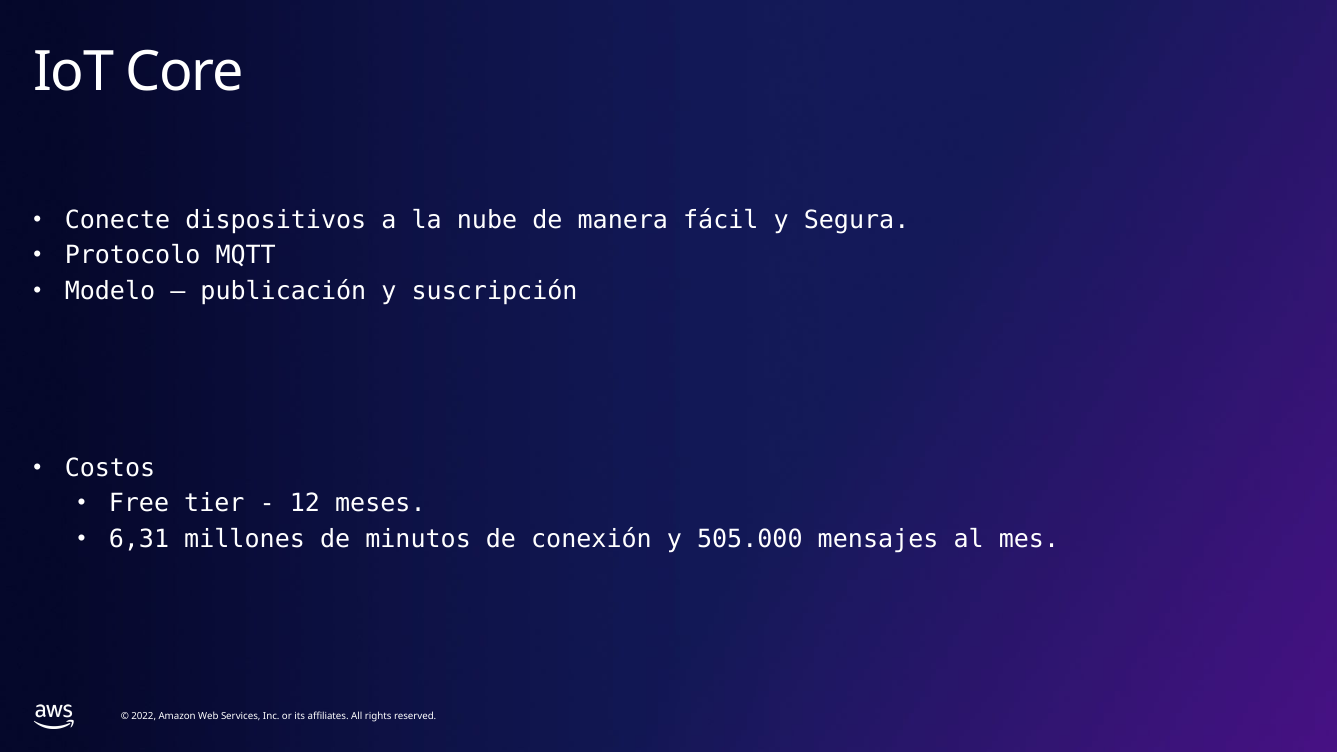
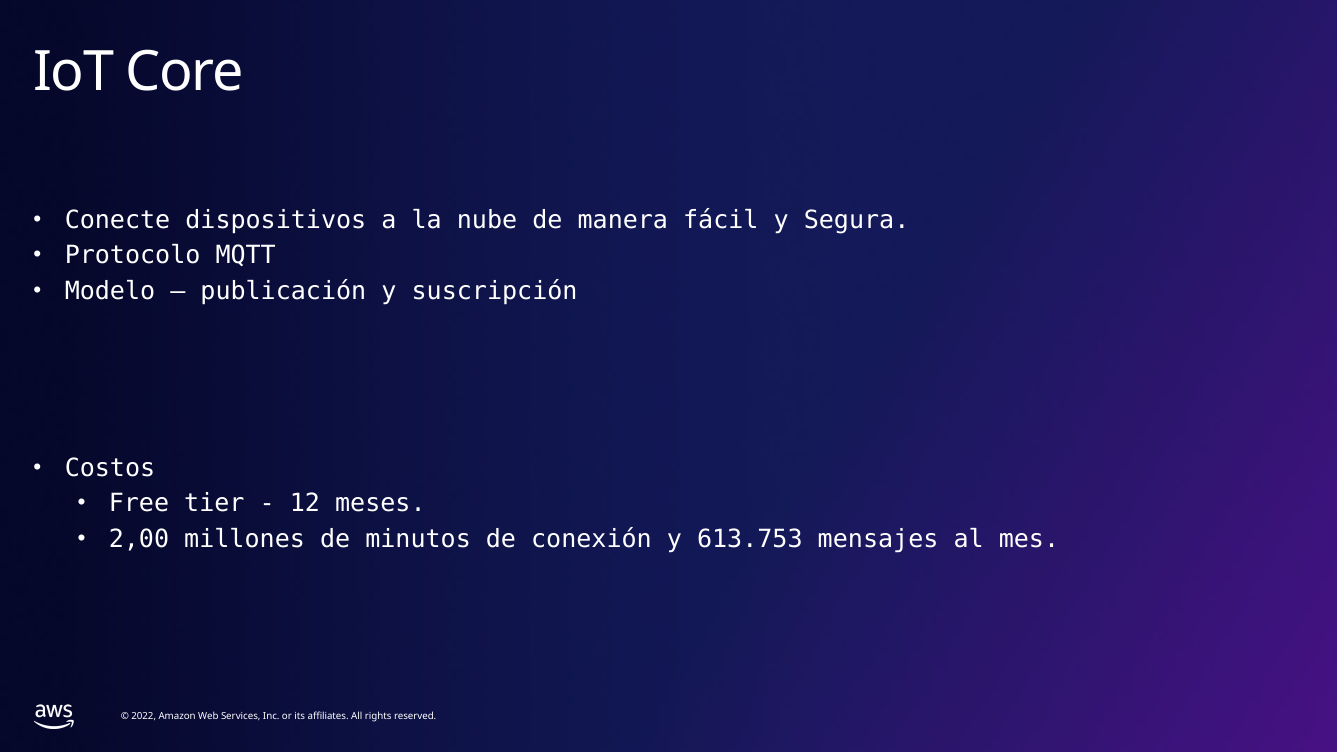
6,31: 6,31 -> 2,00 (139, 539)
505.000: 505.000 -> 613.753 (750, 539)
